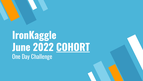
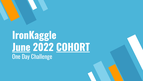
June underline: none -> present (21, 47)
